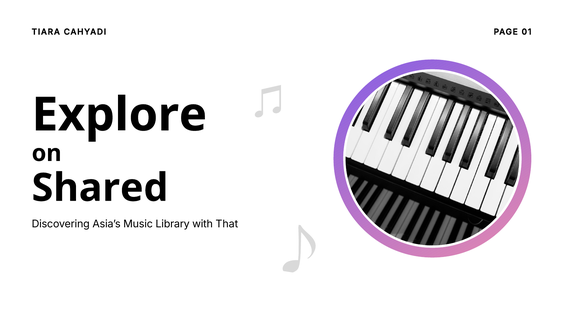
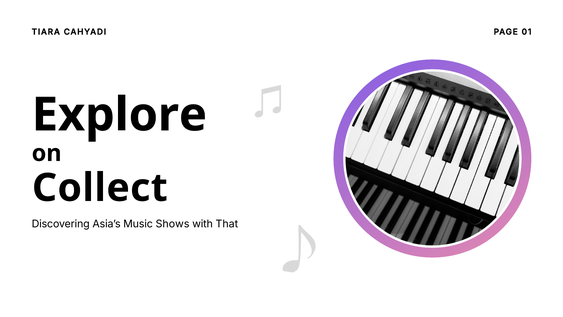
Shared: Shared -> Collect (100, 188)
Library: Library -> Shows (173, 224)
